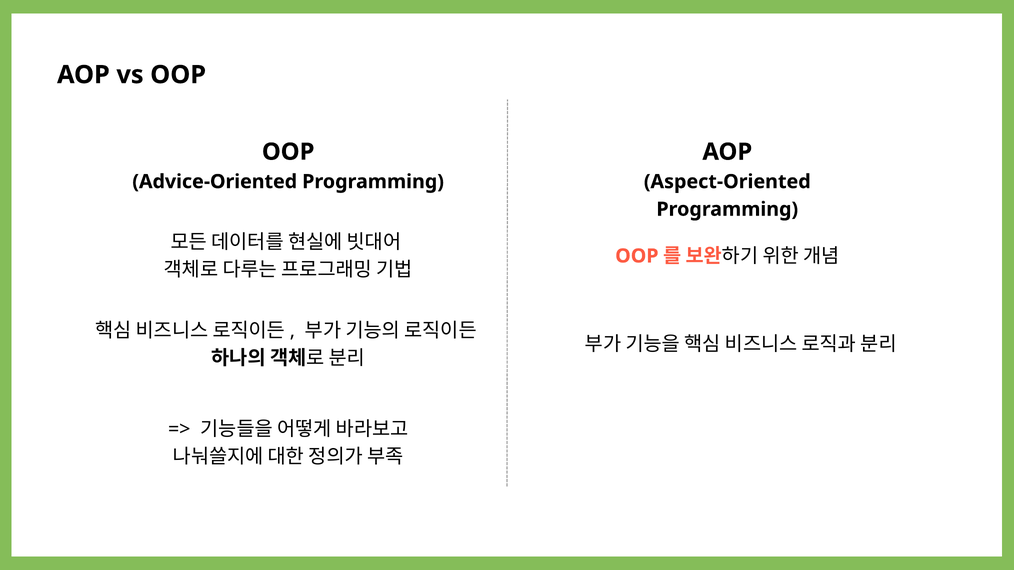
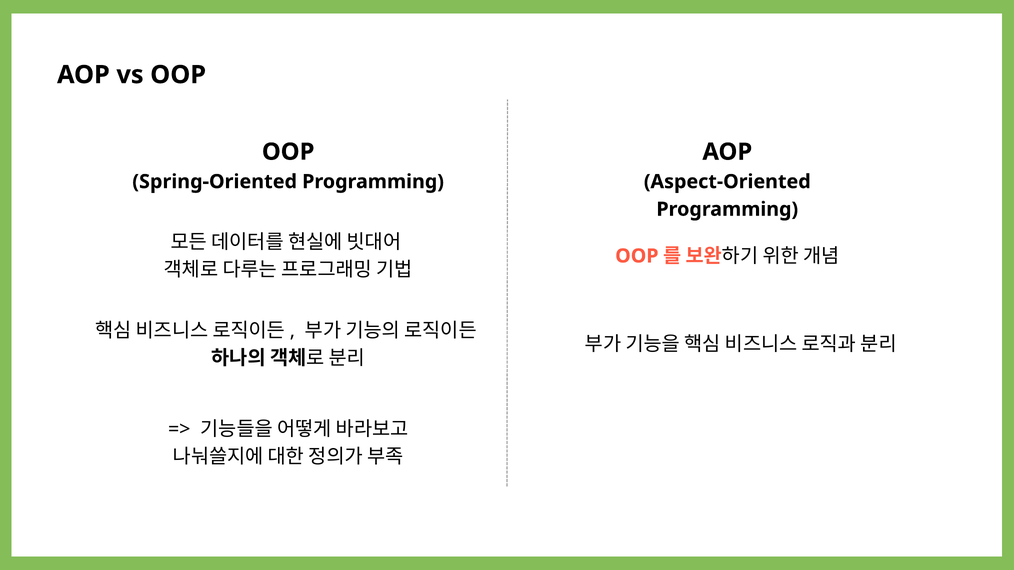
Advice-Oriented: Advice-Oriented -> Spring-Oriented (215, 182)
